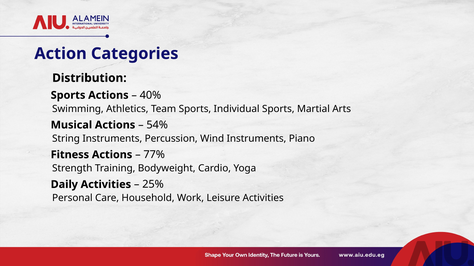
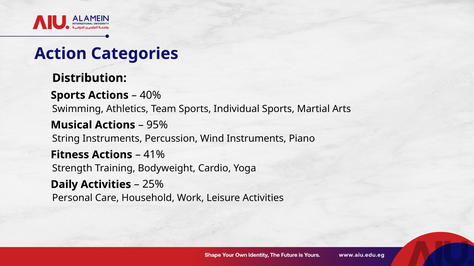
54%: 54% -> 95% (157, 125)
77%: 77% -> 41% (154, 155)
